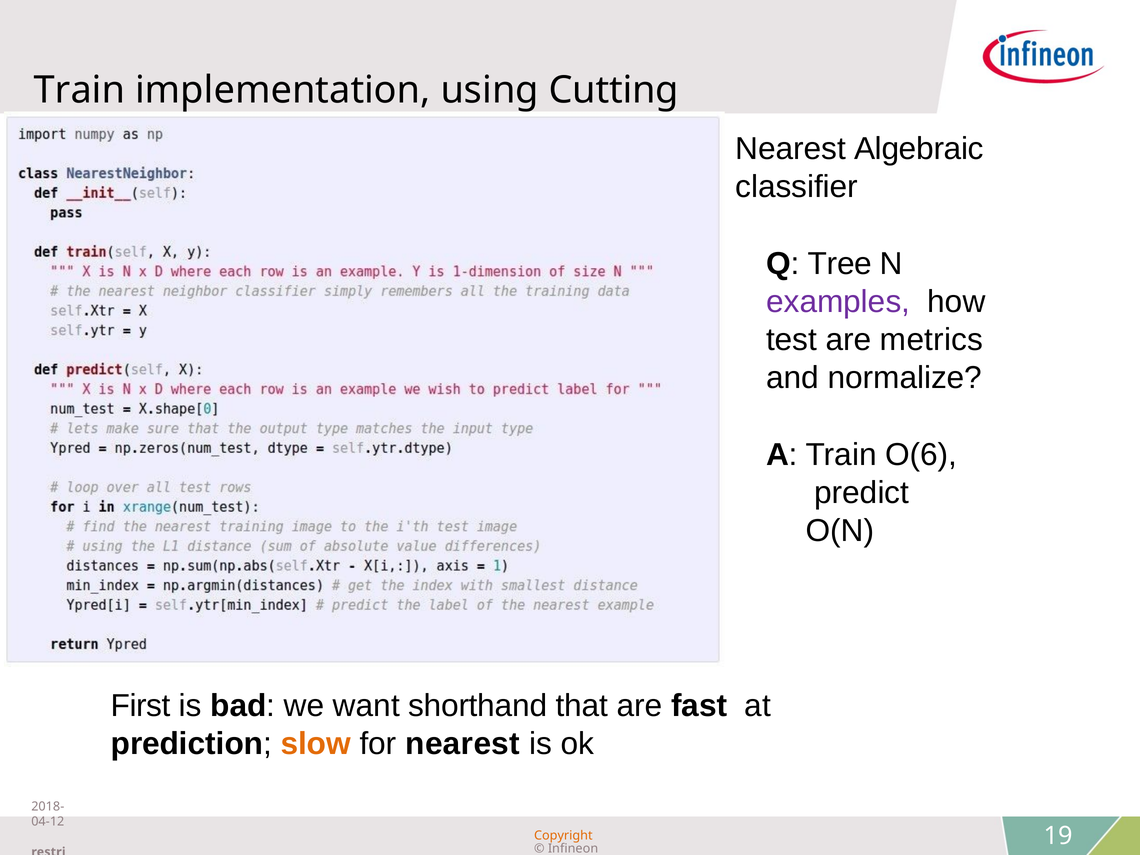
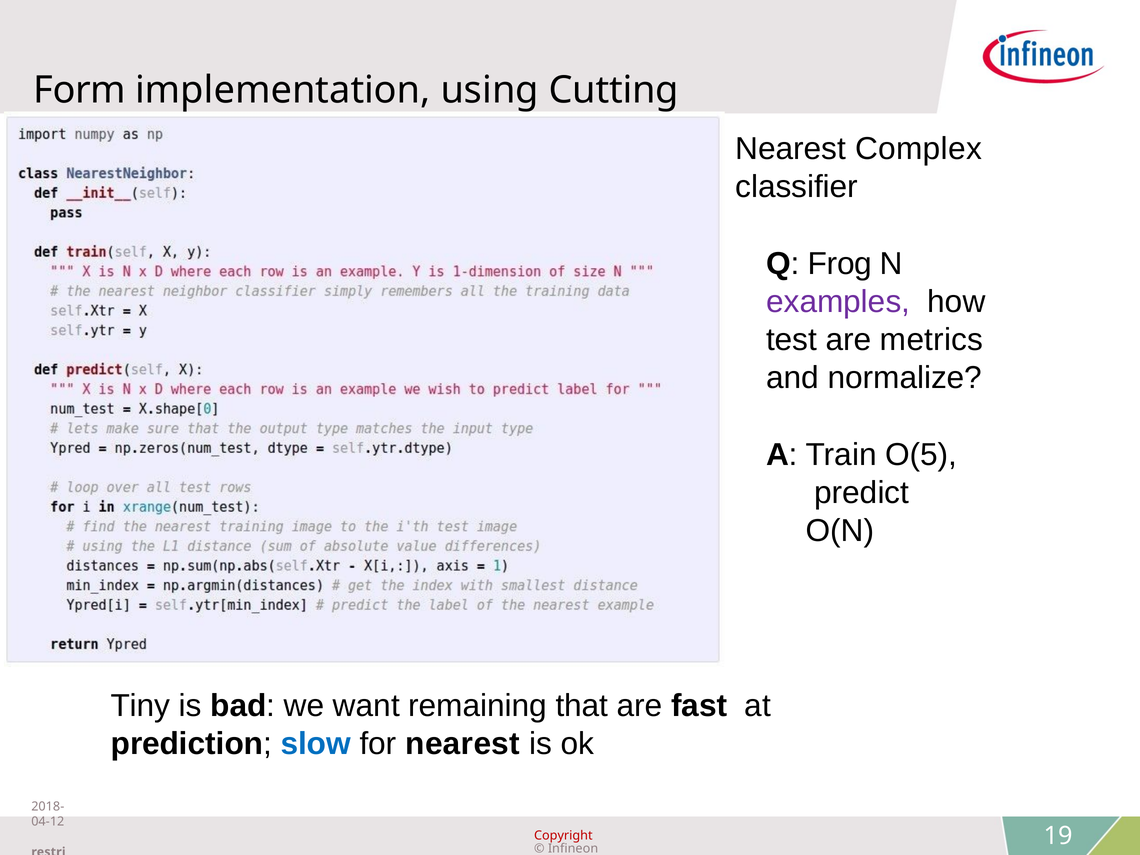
Train: Train -> Form (80, 90)
Algebraic: Algebraic -> Complex (919, 149)
Tree: Tree -> Frog (840, 264)
O(6: O(6 -> O(5 (921, 455)
First: First -> Tiny (141, 706)
shorthand: shorthand -> remaining (478, 706)
slow colour: orange -> blue (316, 744)
Copyright colour: orange -> red (563, 836)
